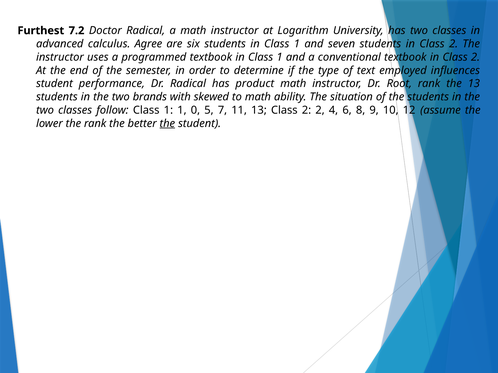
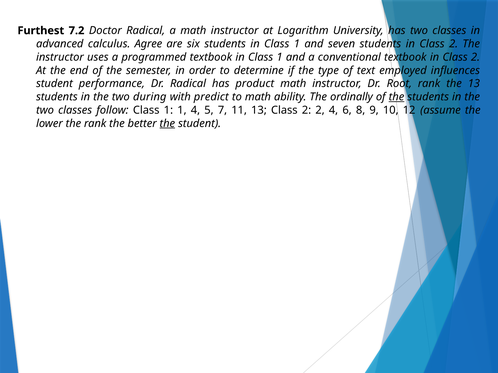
brands: brands -> during (150, 97)
skewed: skewed -> predict (211, 97)
situation: situation -> ordinally (351, 97)
the underline: none -> present (396, 97)
1 0: 0 -> 4 (195, 110)
